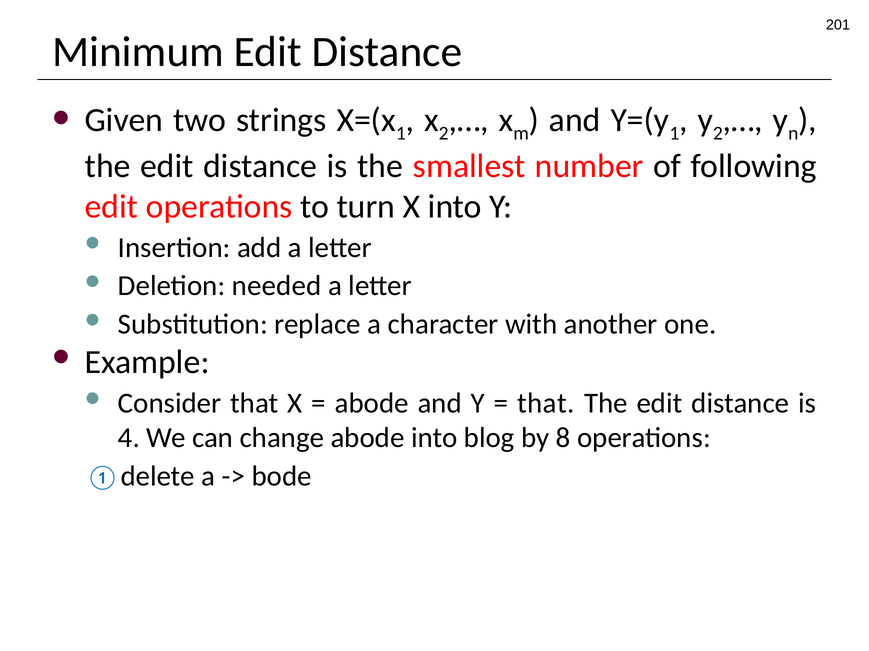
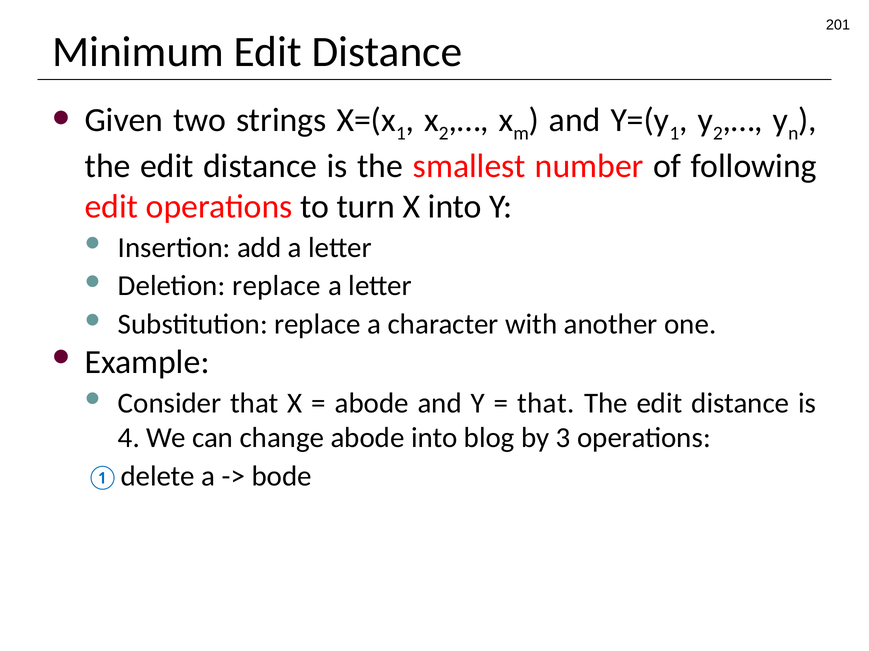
Deletion needed: needed -> replace (276, 286)
8: 8 -> 3 (563, 438)
